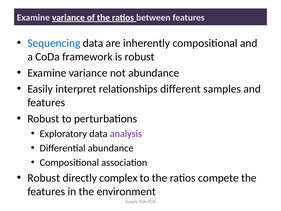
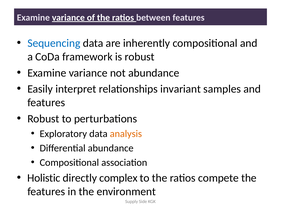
different: different -> invariant (181, 89)
analysis colour: purple -> orange (126, 134)
Robust: Robust -> Holistic (44, 178)
